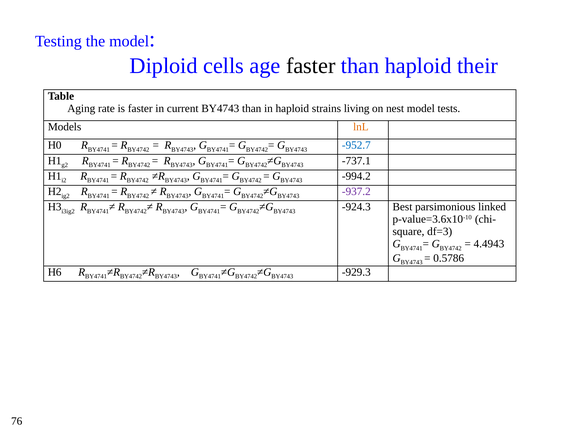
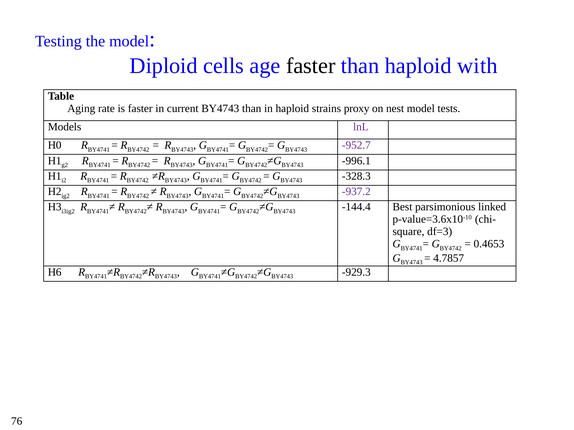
their: their -> with (477, 66)
living: living -> proxy (357, 108)
lnL colour: orange -> purple (361, 127)
-952.7 colour: blue -> purple (356, 145)
-737.1: -737.1 -> -996.1 (356, 161)
-994.2: -994.2 -> -328.3 (356, 176)
-924.3: -924.3 -> -144.4 (356, 207)
4.4943: 4.4943 -> 0.4653 (489, 244)
0.5786: 0.5786 -> 4.7857 (449, 258)
